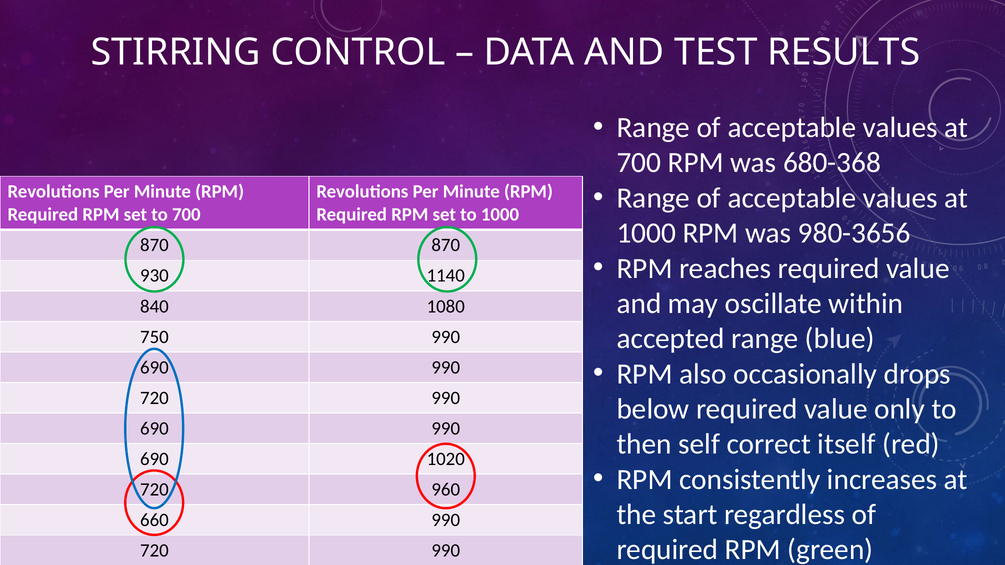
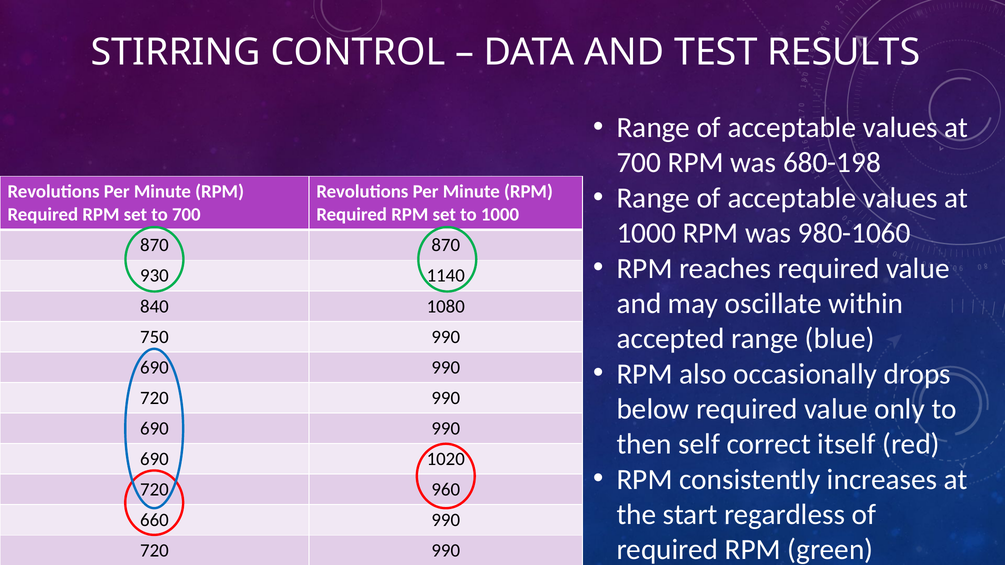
680-368: 680-368 -> 680-198 (832, 163)
980-3656: 980-3656 -> 980-1060 (854, 233)
